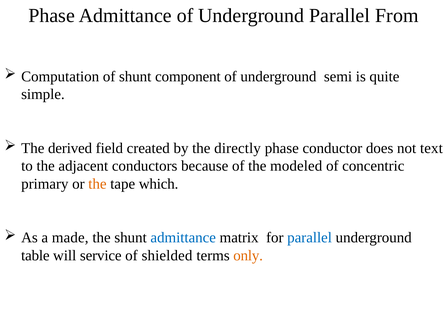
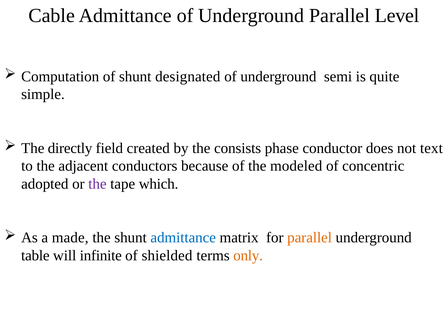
Phase: Phase -> Cable (52, 16)
From: From -> Level (397, 16)
component: component -> designated (188, 76)
derived: derived -> directly (70, 148)
directly: directly -> consists (238, 148)
primary: primary -> adopted (45, 184)
the colour: orange -> purple (97, 184)
parallel colour: blue -> orange (310, 238)
service: service -> infinite (101, 256)
